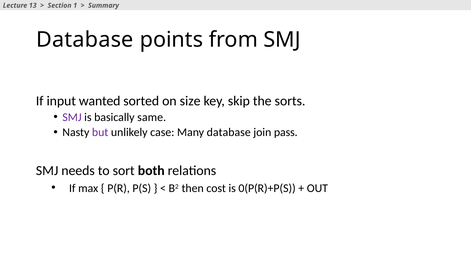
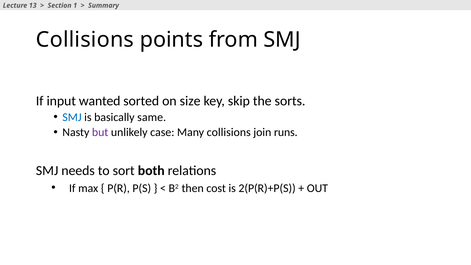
Database: Database -> Collisions (85, 40)
SMJ colour: purple -> blue (72, 117)
Many database: database -> collisions (229, 132)
pass: pass -> runs (286, 132)
0(P(R)+P(S: 0(P(R)+P(S -> 2(P(R)+P(S (267, 188)
